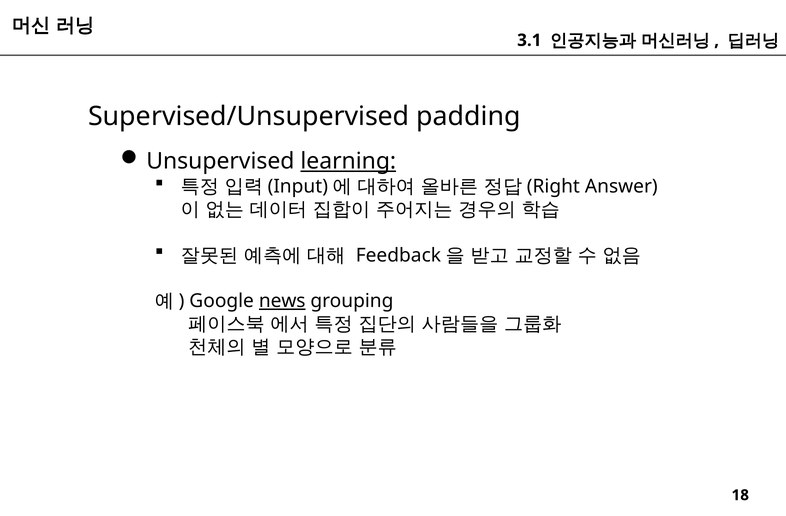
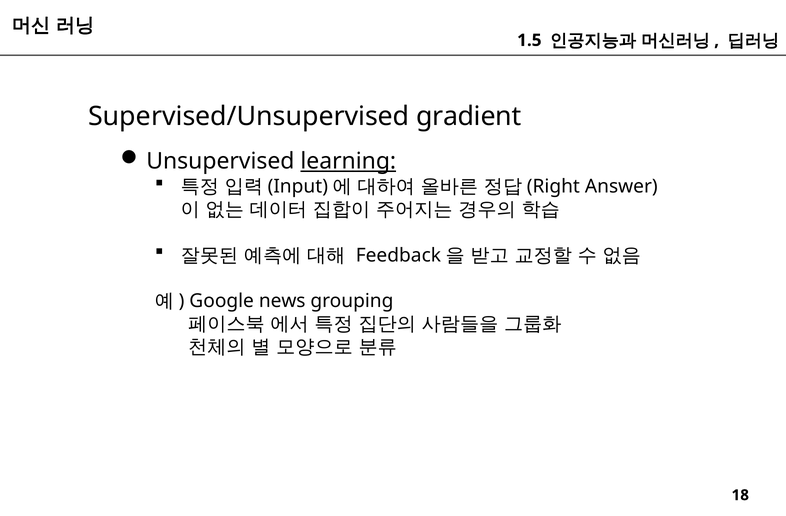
3.1: 3.1 -> 1.5 (529, 40)
padding: padding -> gradient (469, 117)
news underline: present -> none (282, 301)
